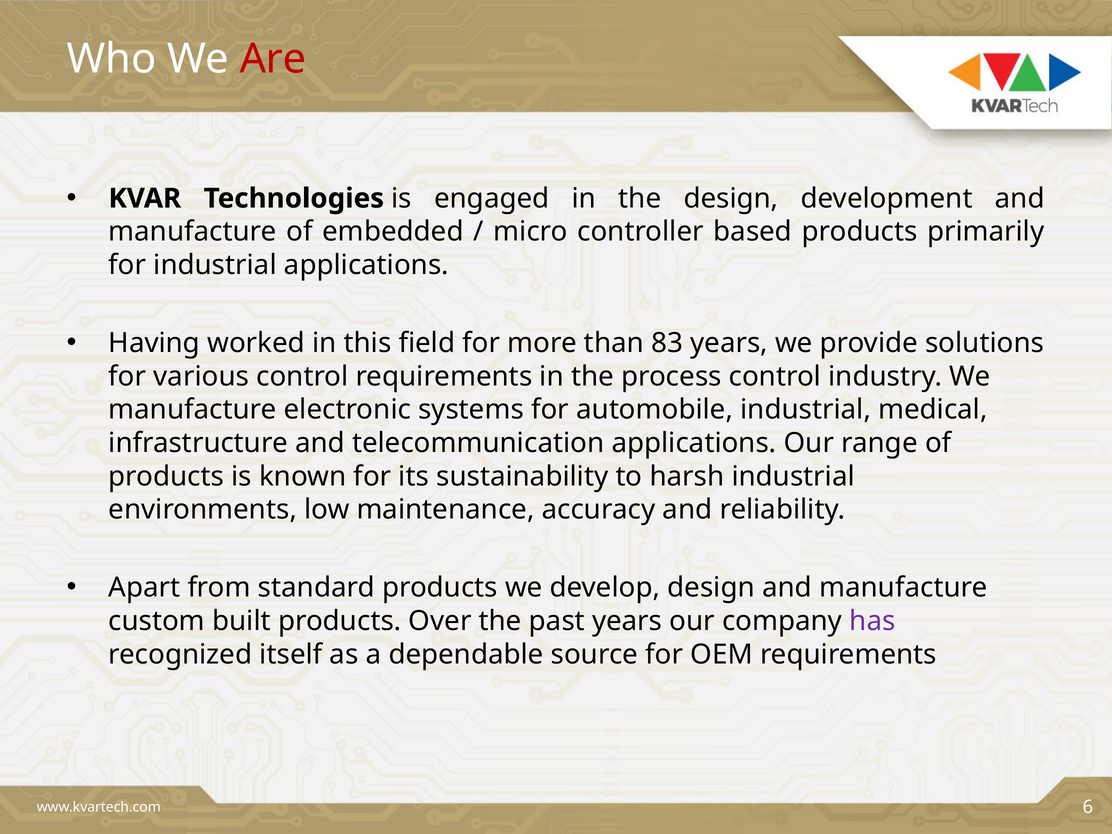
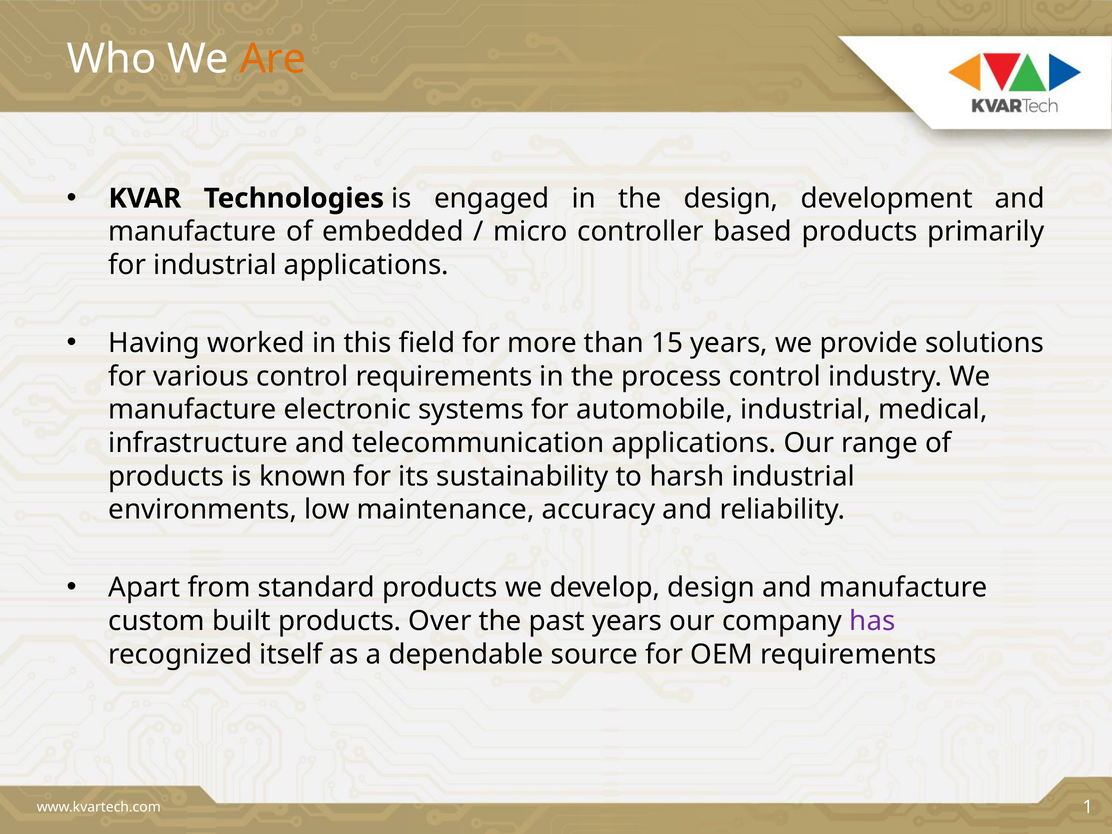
Are colour: red -> orange (273, 59)
83: 83 -> 15 (667, 343)
6: 6 -> 1 (1088, 807)
